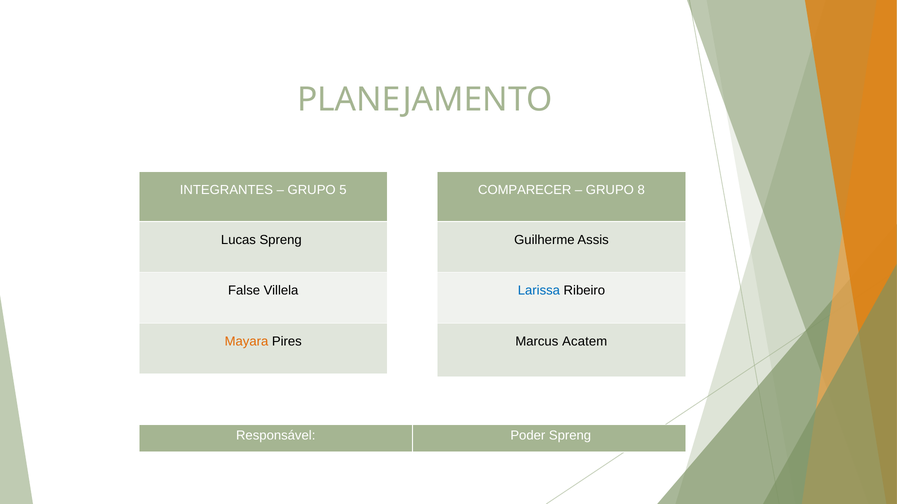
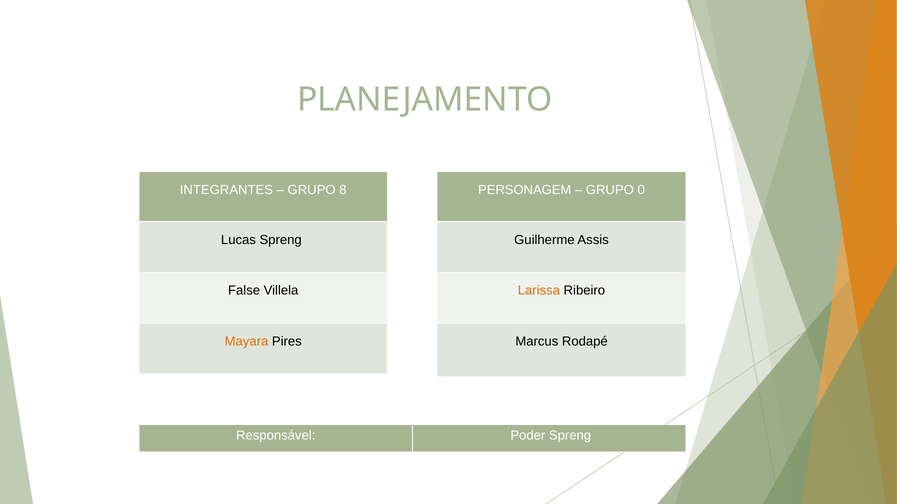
5: 5 -> 8 (343, 190)
COMPARECER: COMPARECER -> PERSONAGEM (525, 190)
8: 8 -> 0 (641, 190)
Larissa colour: blue -> orange (539, 291)
Acatem: Acatem -> Rodapé (585, 342)
